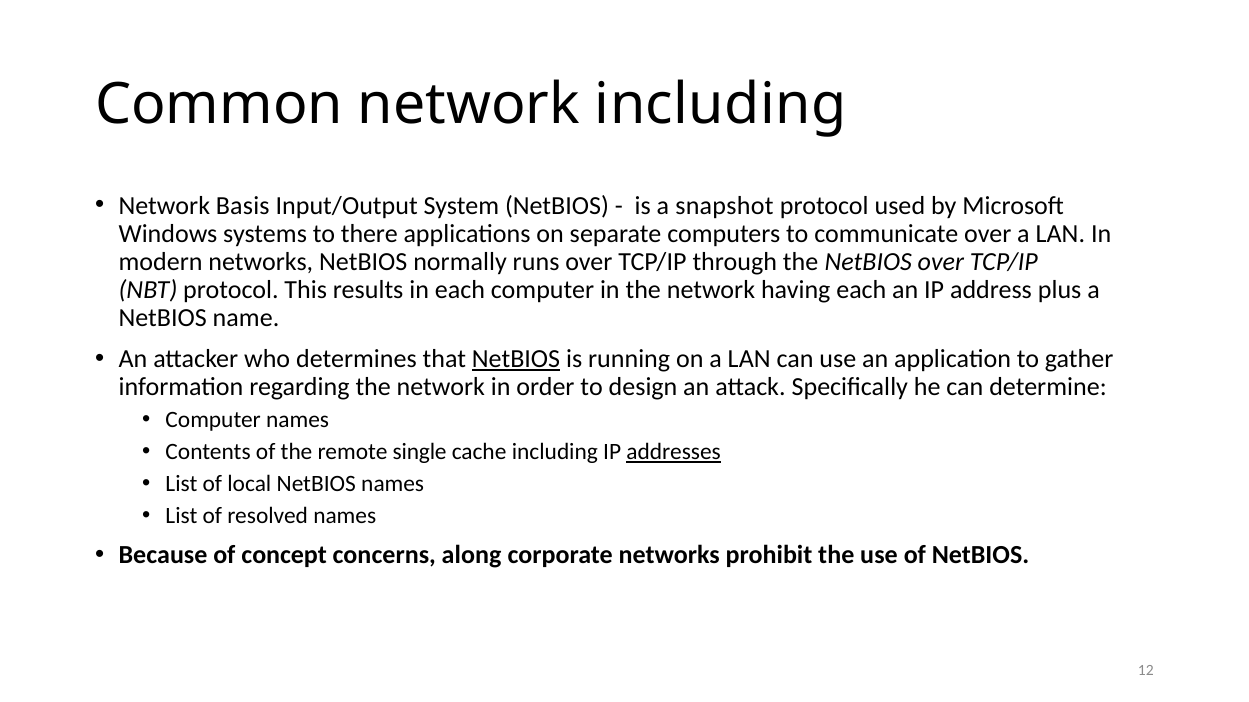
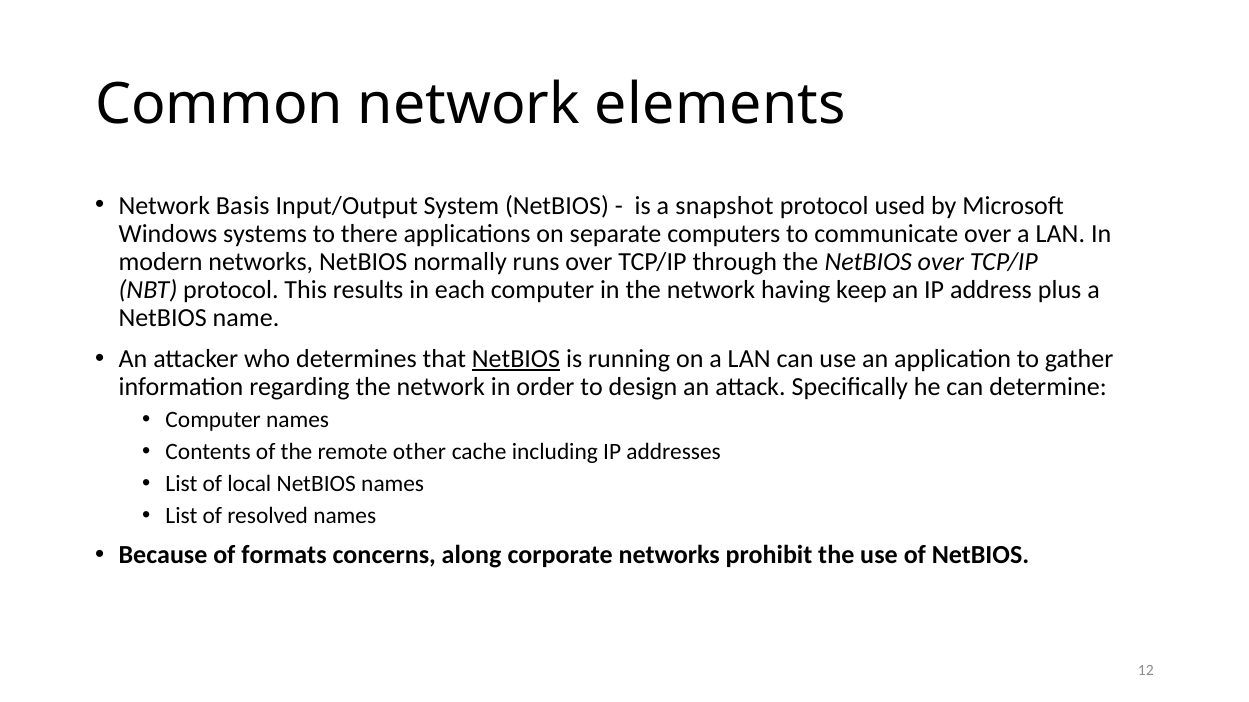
network including: including -> elements (721, 105)
having each: each -> keep (861, 290)
single: single -> other (419, 452)
addresses underline: present -> none (674, 452)
concept: concept -> formats (284, 556)
